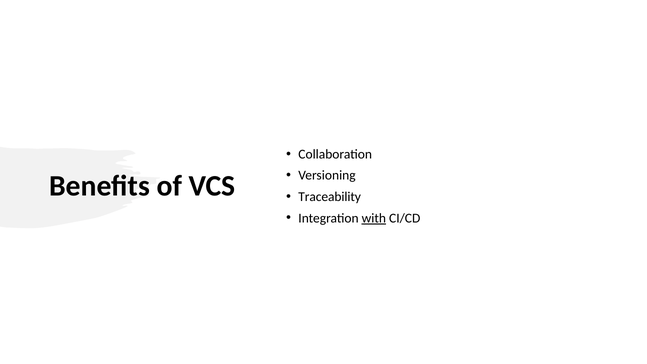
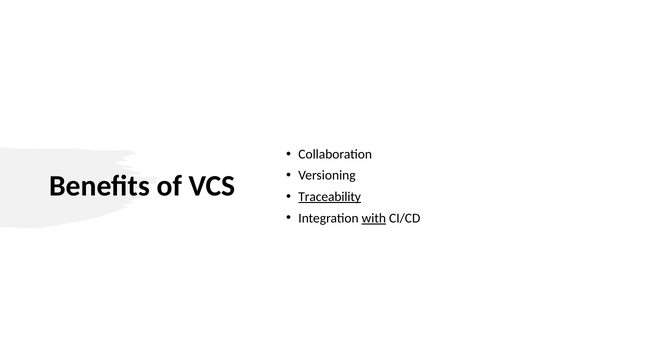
Traceability underline: none -> present (330, 197)
